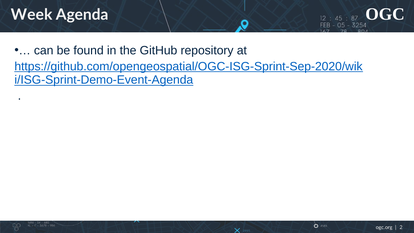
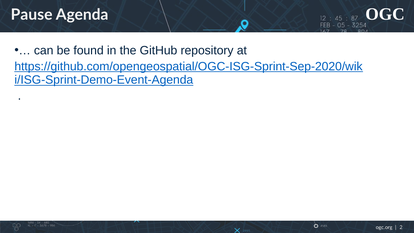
Week: Week -> Pause (32, 15)
